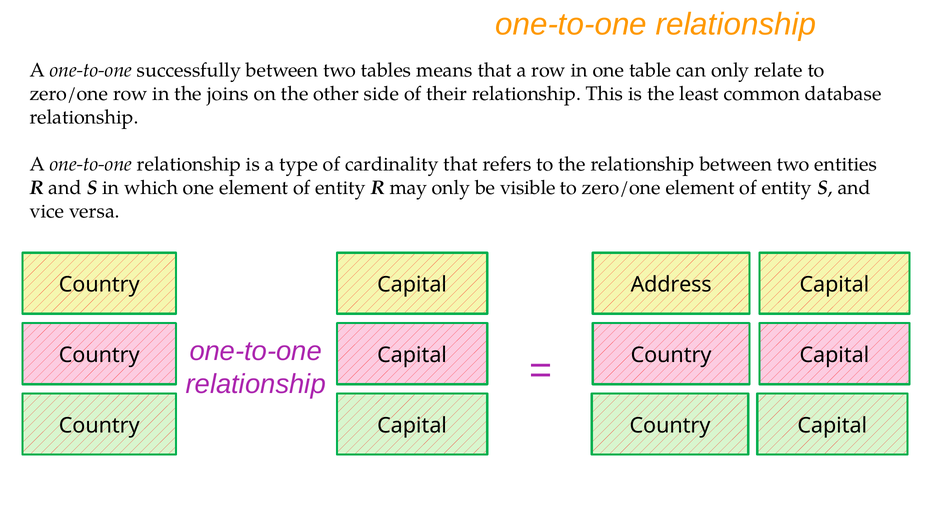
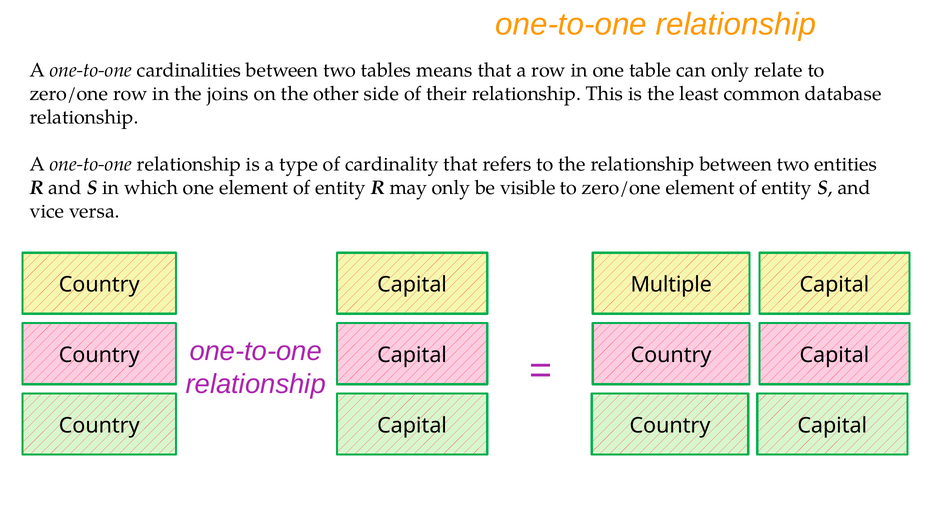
successfully: successfully -> cardinalities (189, 70)
Address: Address -> Multiple (671, 285)
